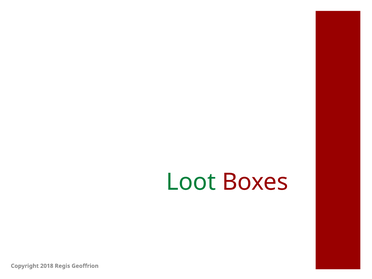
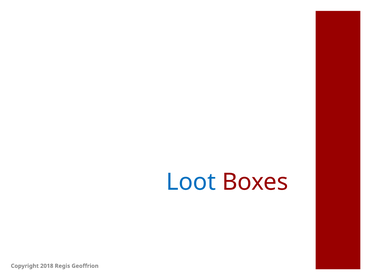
Loot colour: green -> blue (191, 182)
